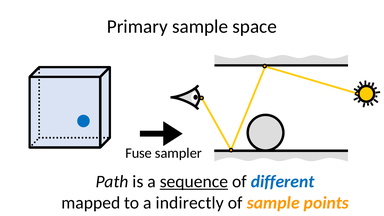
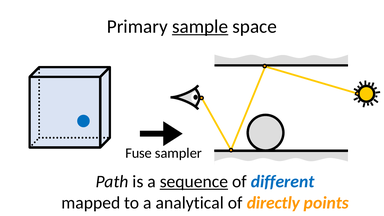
sample underline: none -> present (200, 26)
indirectly: indirectly -> analytical (190, 203)
of sample: sample -> directly (273, 203)
